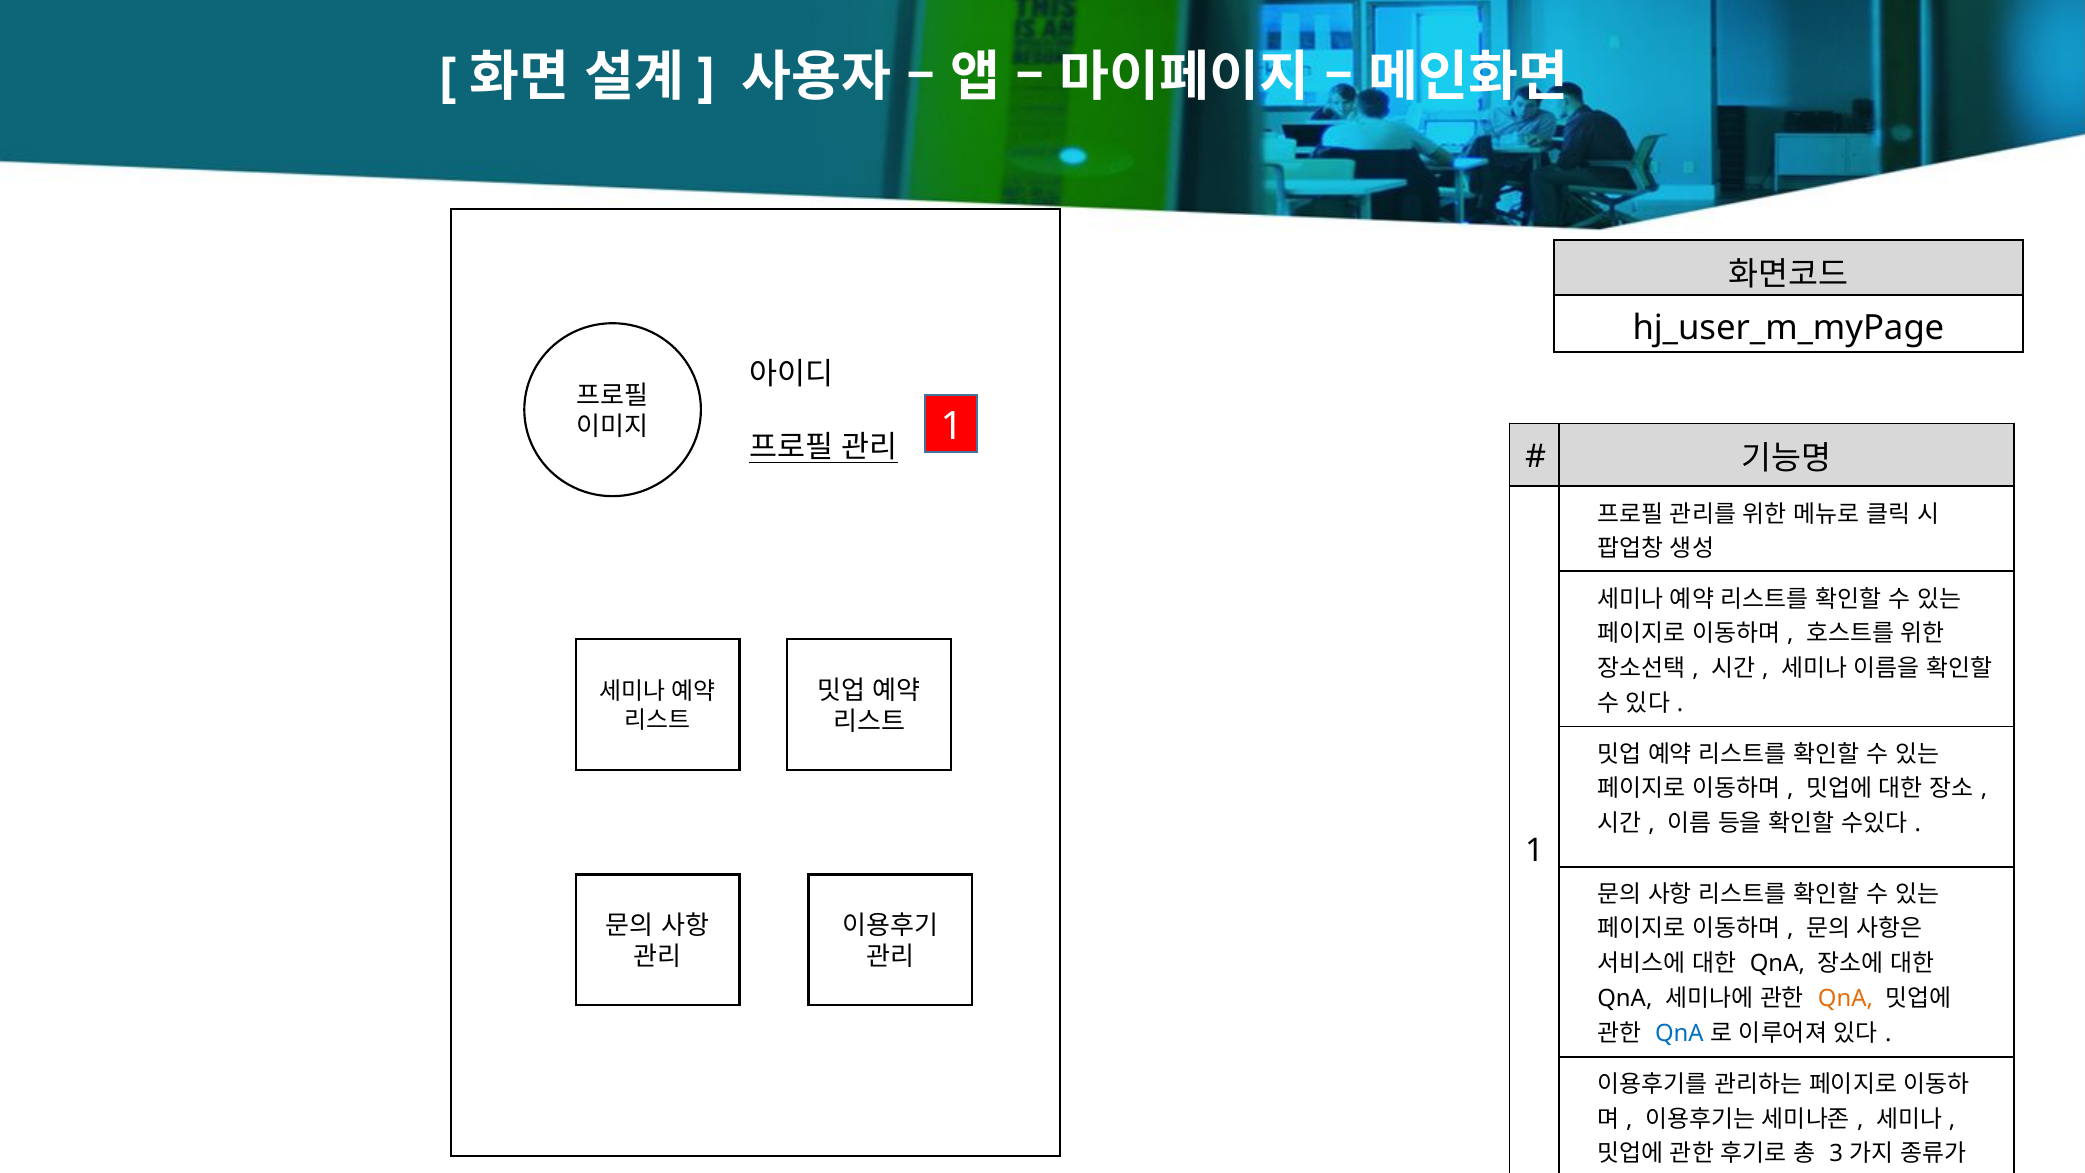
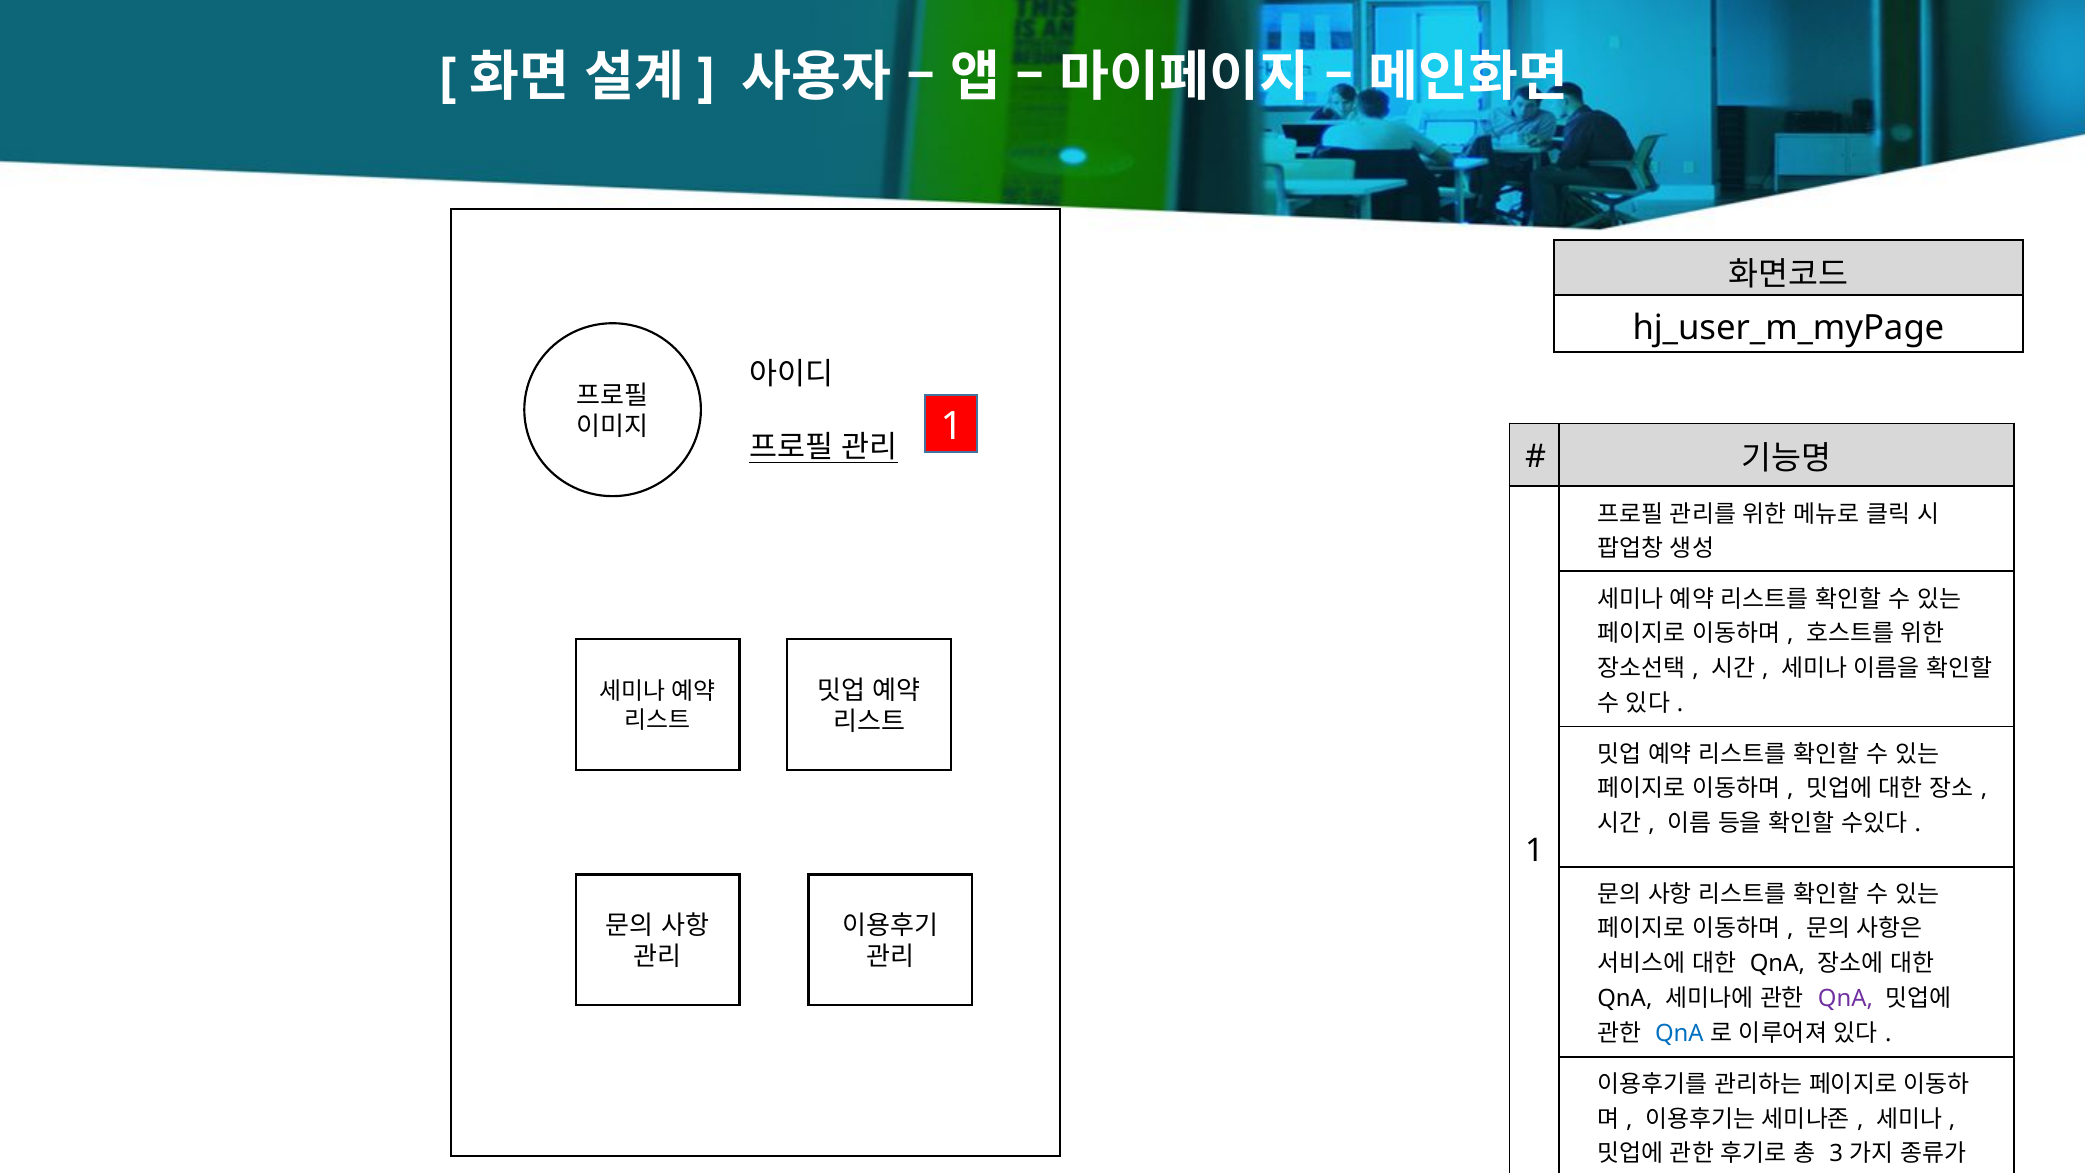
QnA colour: orange -> purple (1845, 999)
